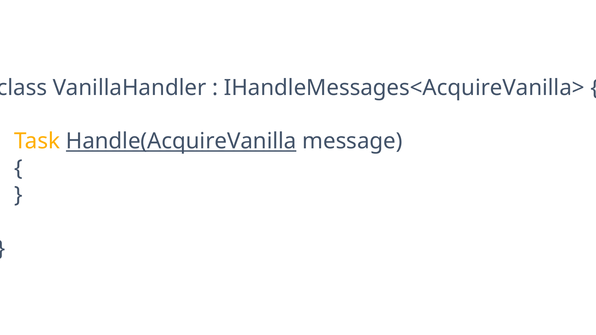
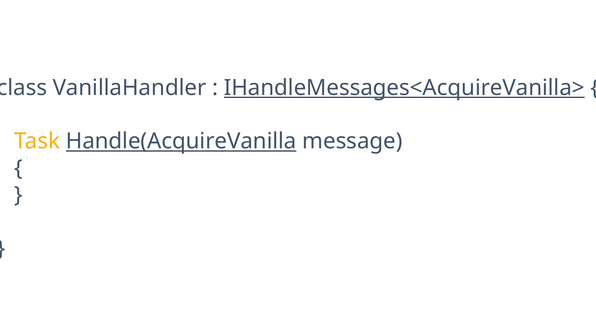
IHandleMessages<AcquireVanilla> underline: none -> present (404, 88)
